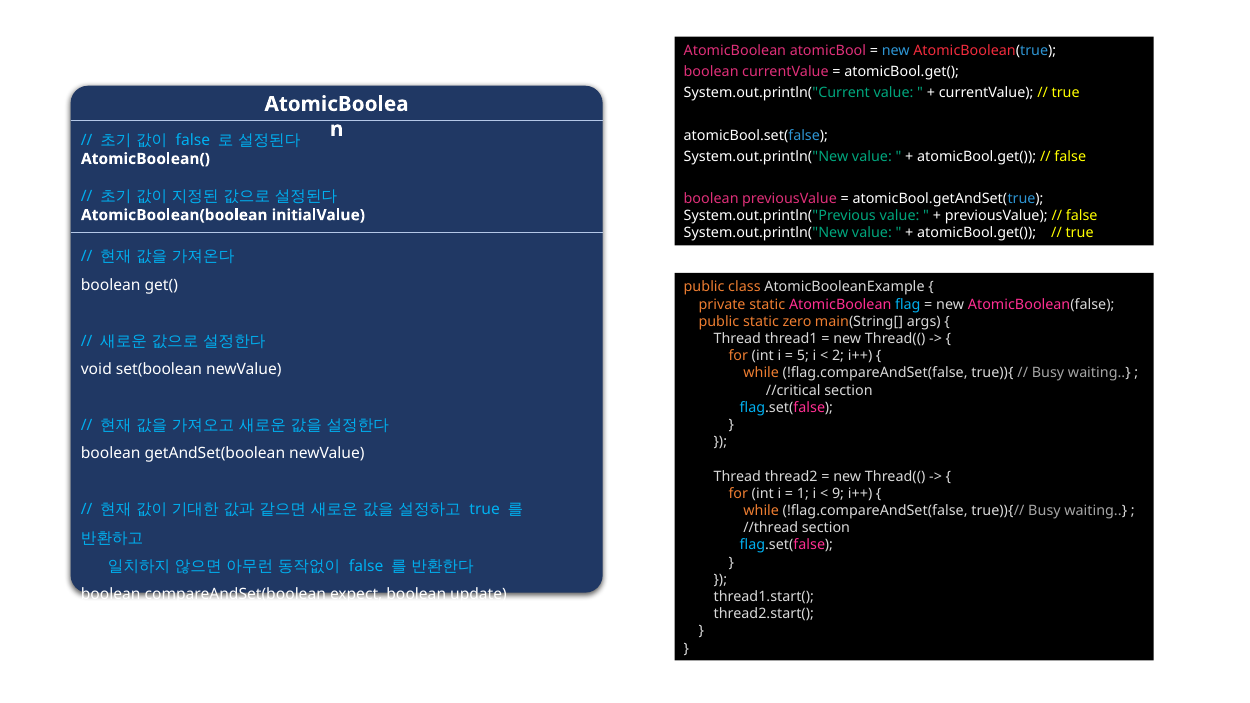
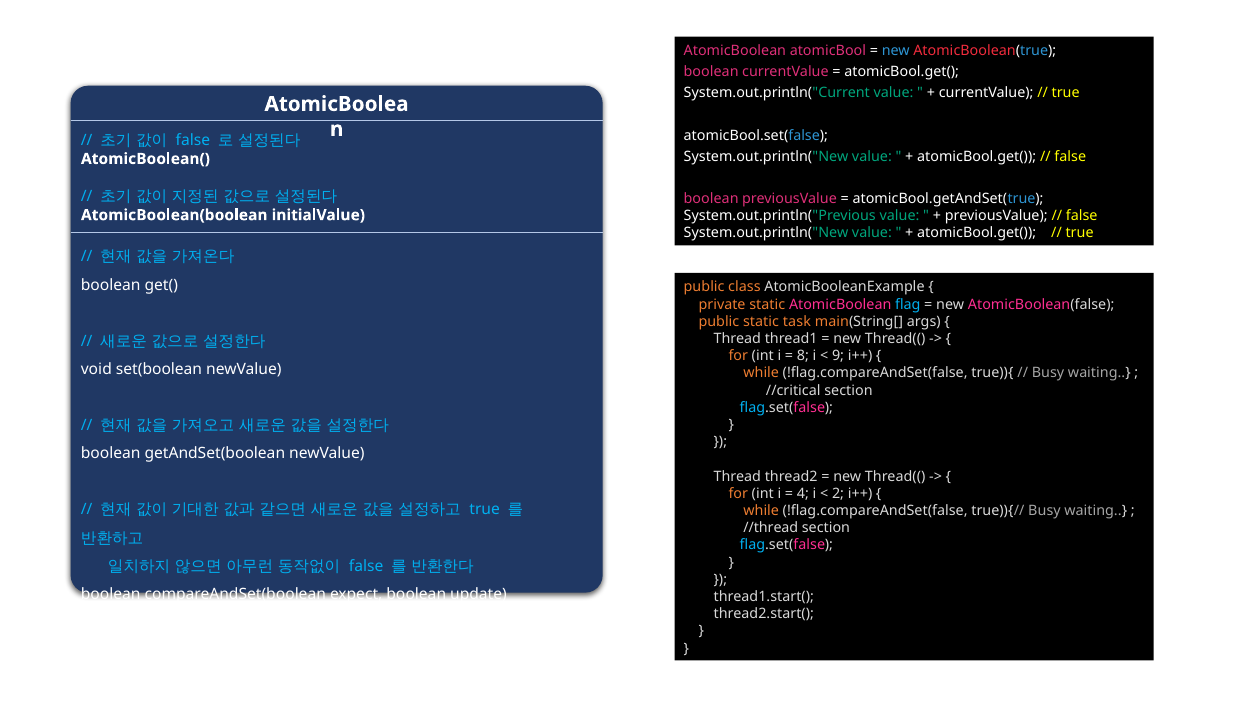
zero: zero -> task (797, 322)
5: 5 -> 8 (803, 356)
2: 2 -> 9 (838, 356)
1: 1 -> 4 (803, 494)
9: 9 -> 2 (838, 494)
